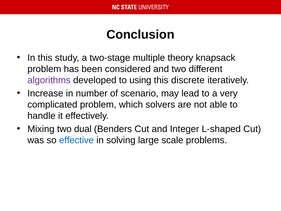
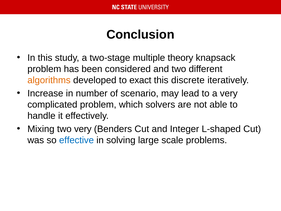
algorithms colour: purple -> orange (49, 80)
using: using -> exact (140, 80)
two dual: dual -> very (83, 129)
